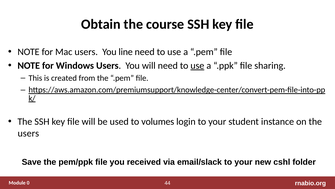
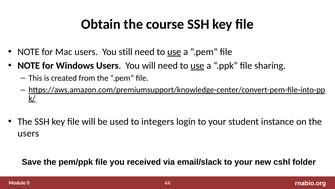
line: line -> still (126, 52)
use underline: none -> present (174, 52)
volumes: volumes -> integers (158, 121)
